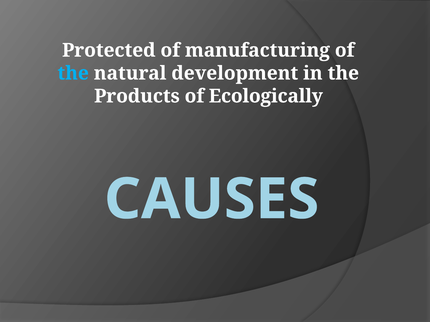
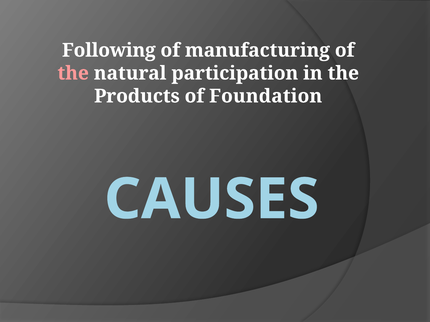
Protected: Protected -> Following (109, 50)
the colour: light blue -> pink (73, 73)
development: development -> participation (235, 73)
Ecologically: Ecologically -> Foundation (266, 96)
